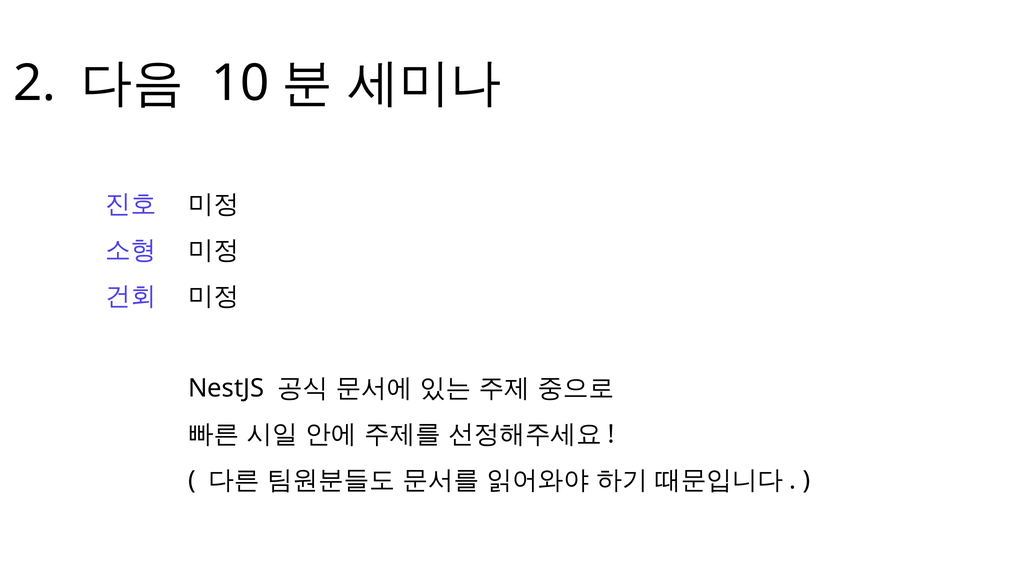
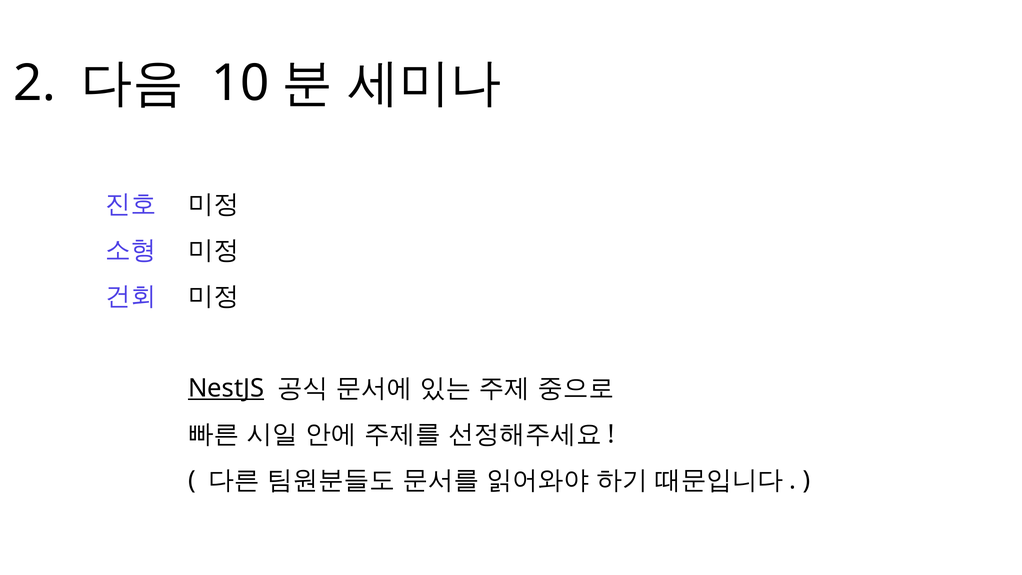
NestJS underline: none -> present (226, 388)
